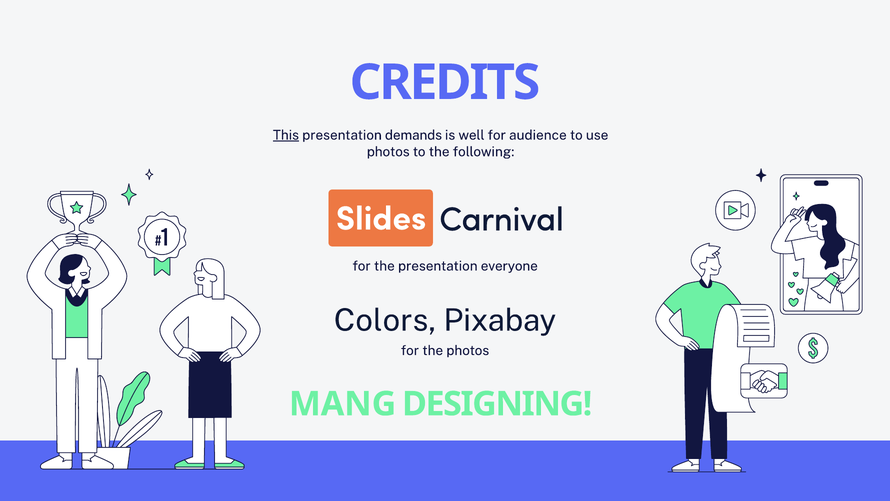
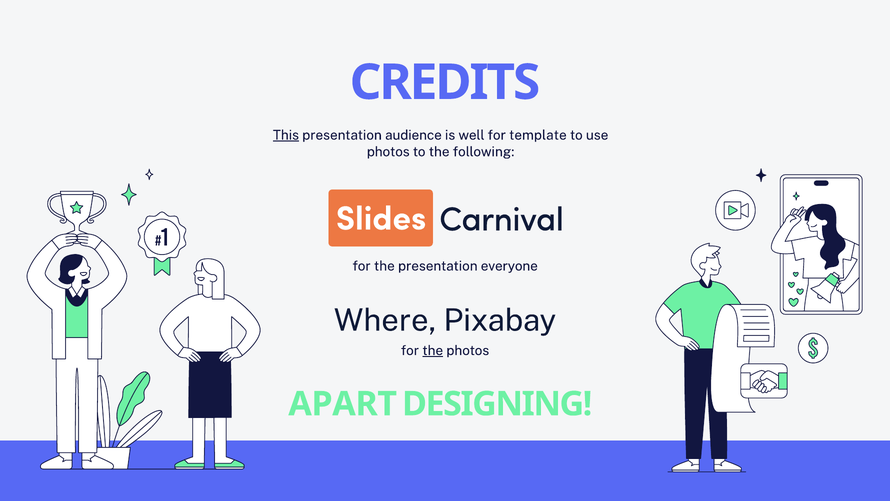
demands: demands -> audience (413, 135)
audience: audience -> template (538, 135)
Colors: Colors -> Where (385, 320)
the underline: none -> present (433, 350)
MANG: MANG -> APART (343, 404)
